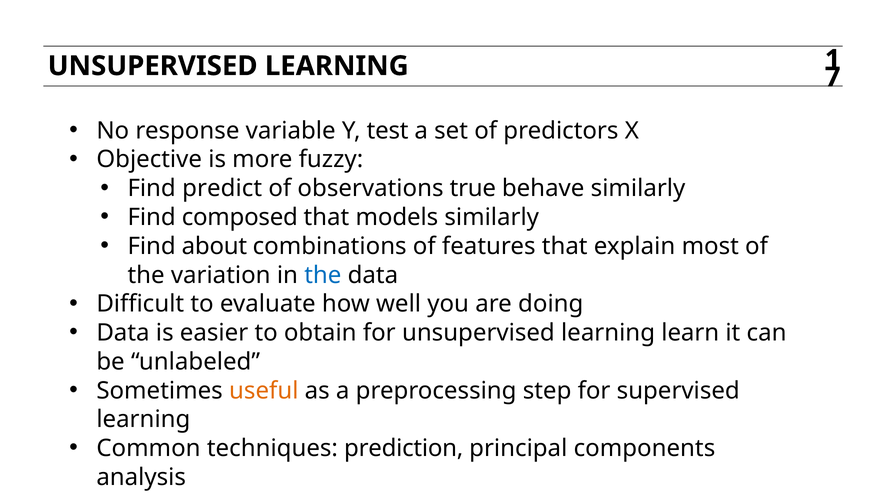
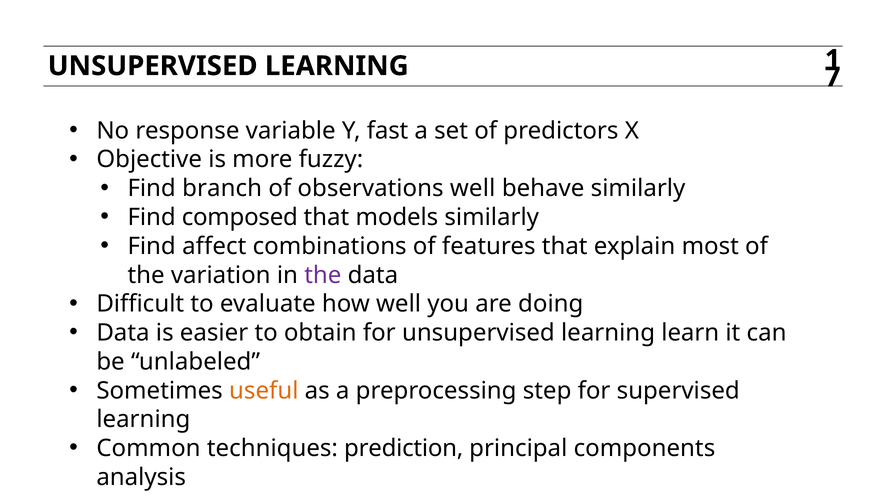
test: test -> fast (388, 131)
predict: predict -> branch (222, 188)
observations true: true -> well (473, 188)
about: about -> affect (214, 246)
the colour: blue -> purple (323, 275)
